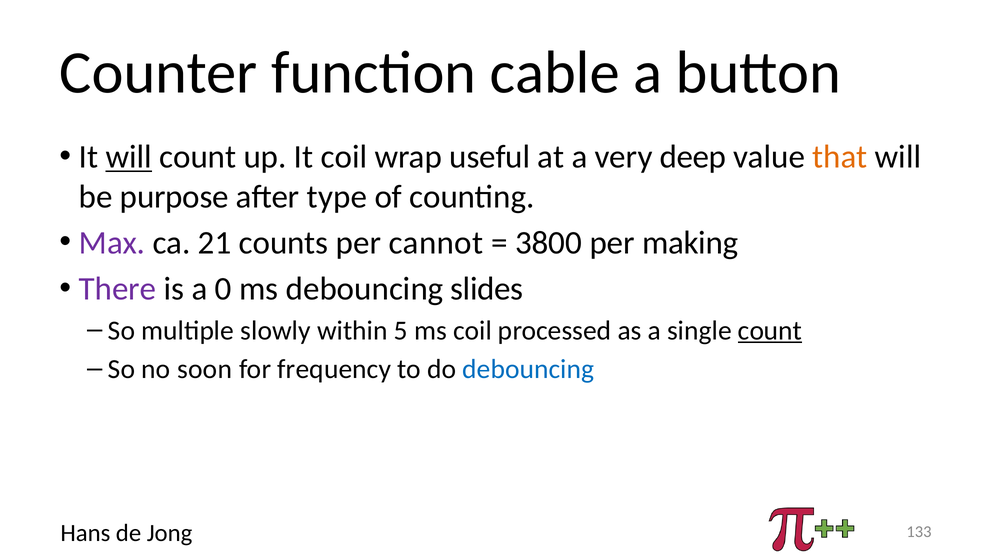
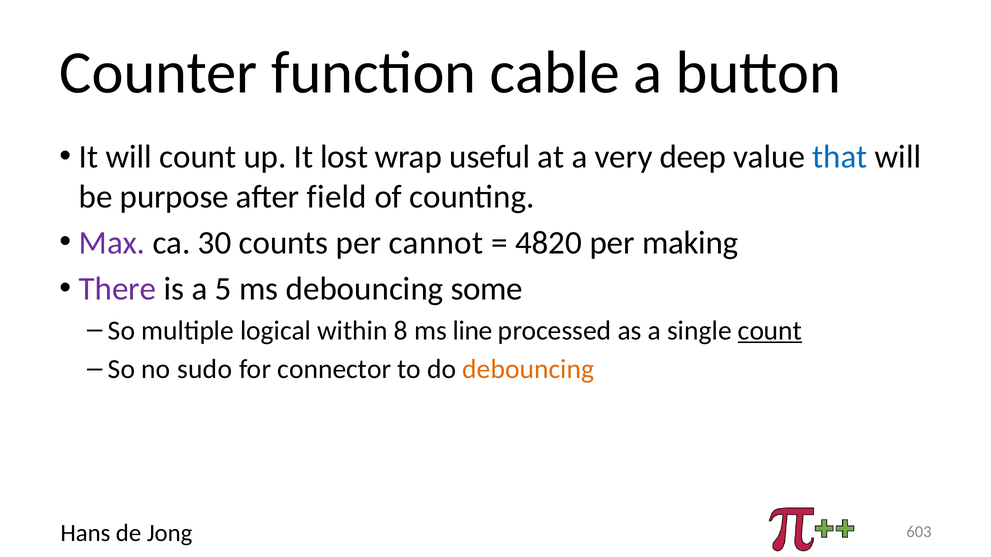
will underline: present -> none (129, 157)
It coil: coil -> lost (344, 157)
that colour: orange -> blue (840, 157)
type: type -> field (337, 197)
21: 21 -> 30 (215, 243)
3800: 3800 -> 4820 (548, 243)
0: 0 -> 5 (223, 289)
slides: slides -> some (487, 289)
slowly: slowly -> logical (276, 331)
5: 5 -> 8 (401, 331)
ms coil: coil -> line (473, 331)
soon: soon -> sudo (205, 369)
frequency: frequency -> connector (334, 369)
debouncing colour: blue -> orange (528, 369)
133: 133 -> 603 (919, 532)
